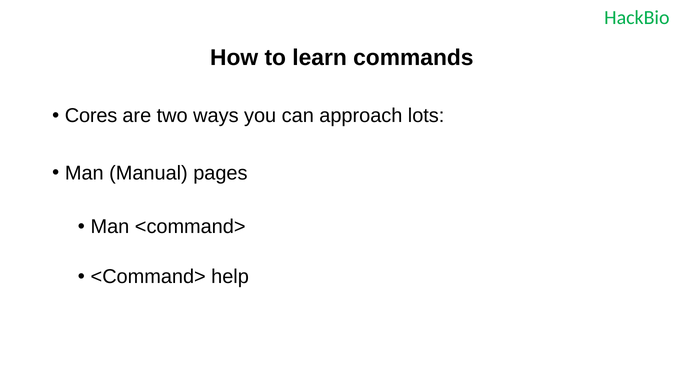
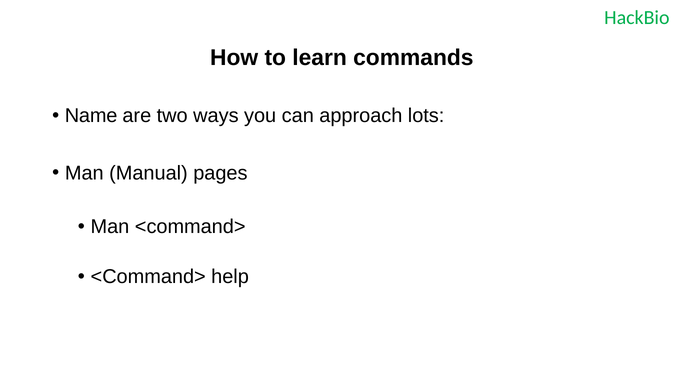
Cores: Cores -> Name (91, 116)
